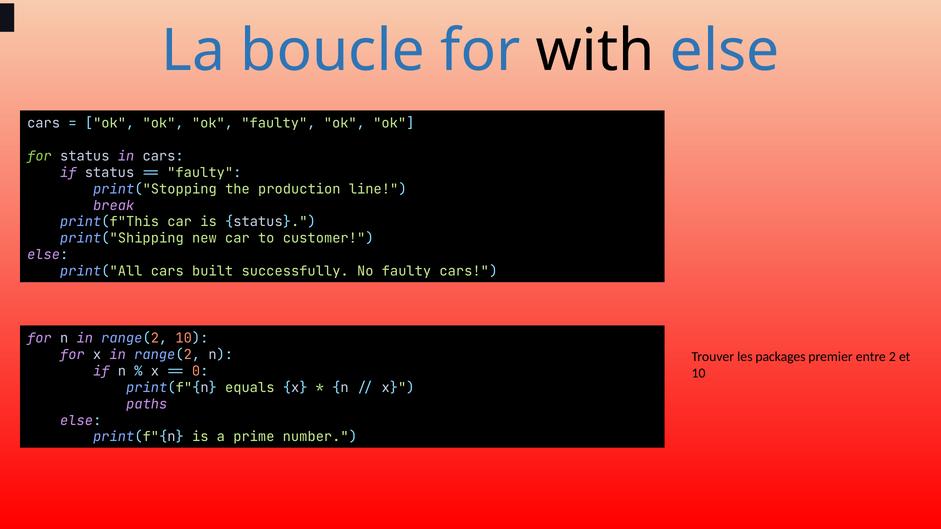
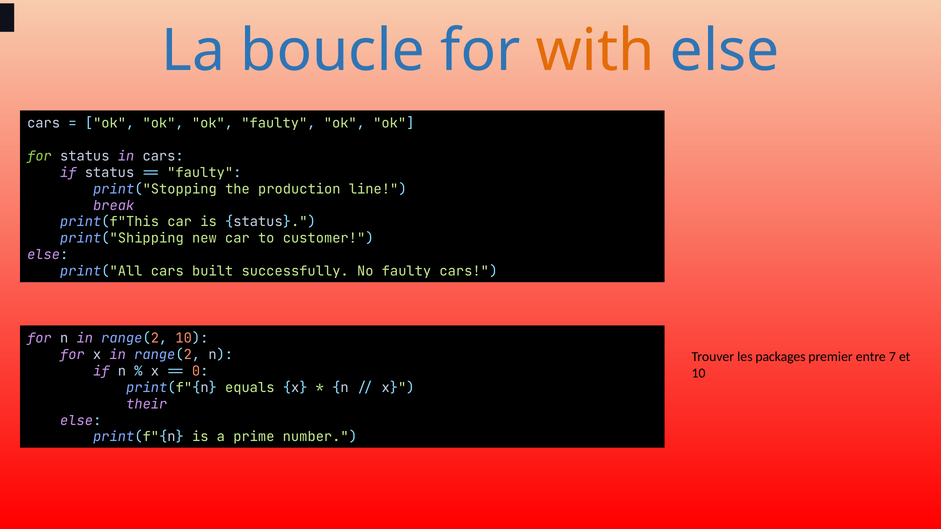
with colour: black -> orange (595, 51)
2: 2 -> 7 (892, 357)
paths: paths -> their (147, 404)
